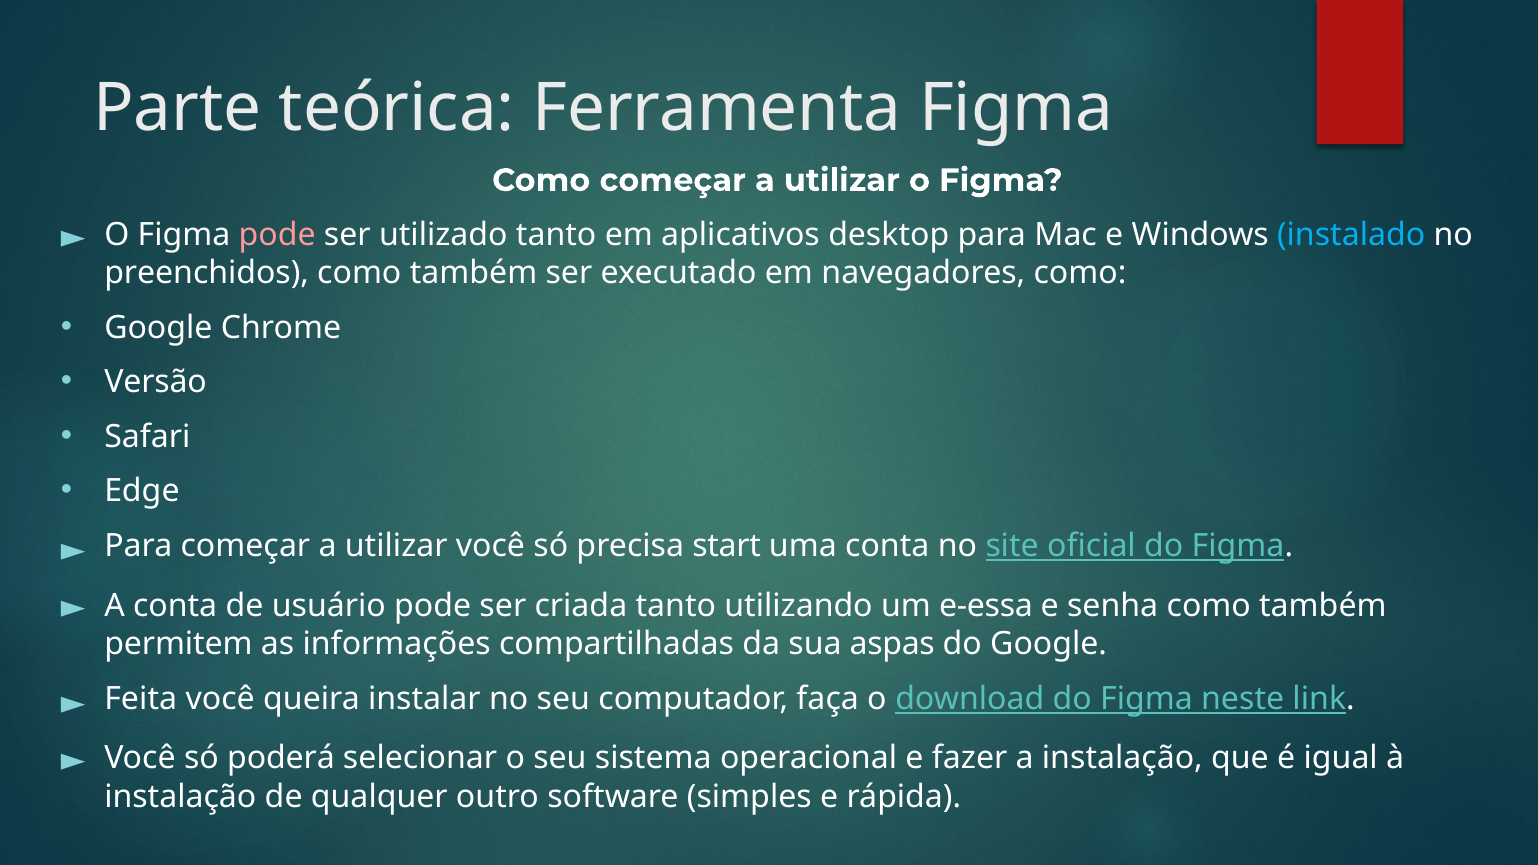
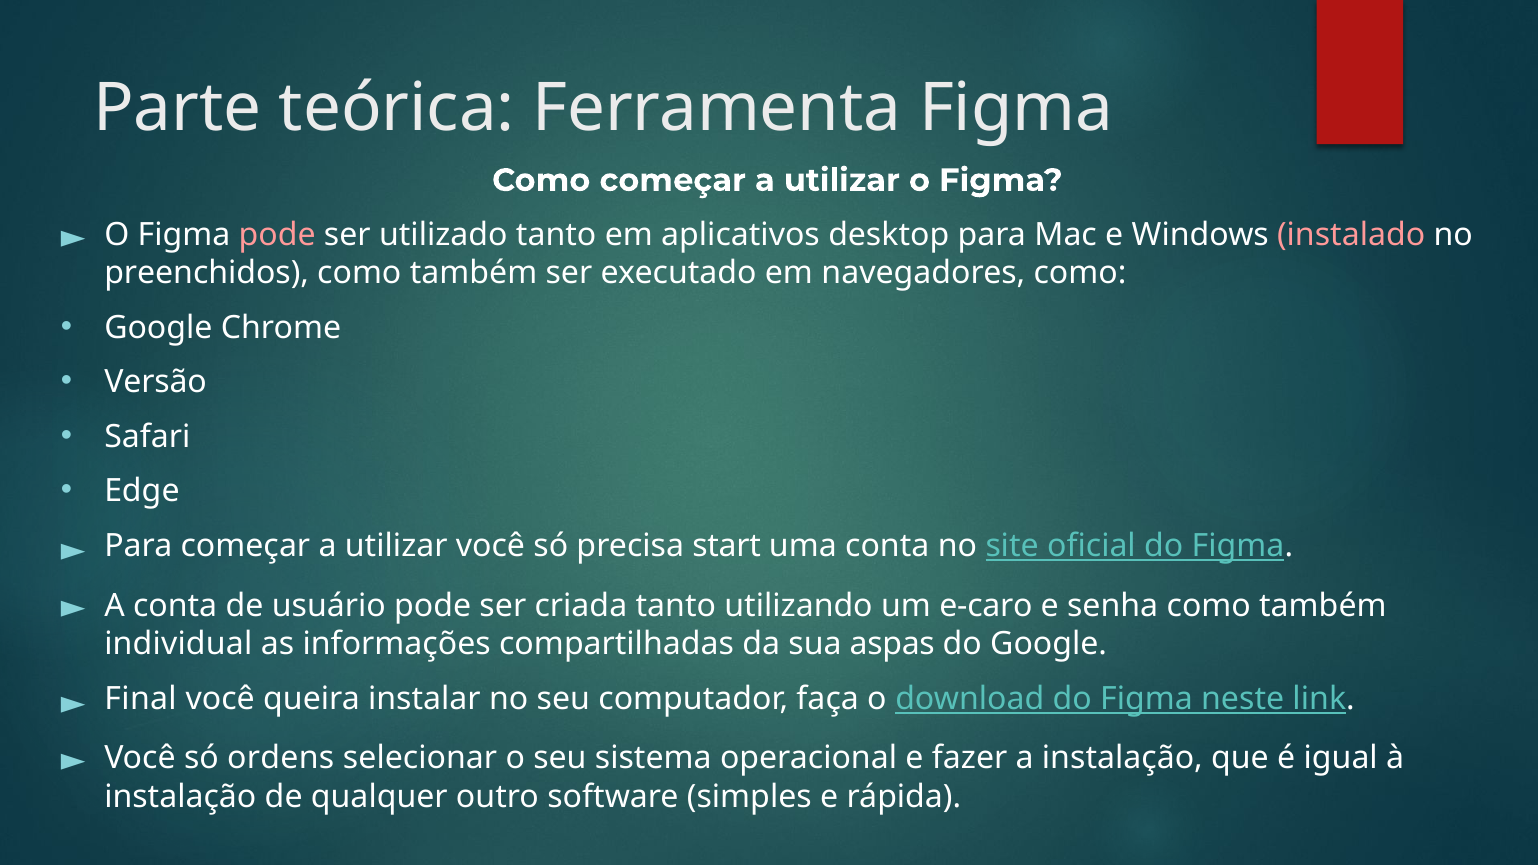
instalado colour: light blue -> pink (1351, 235)
e-essa: e-essa -> e-caro (986, 606)
permitem: permitem -> individual (178, 644)
Feita: Feita -> Final (141, 699)
poderá: poderá -> ordens (281, 758)
